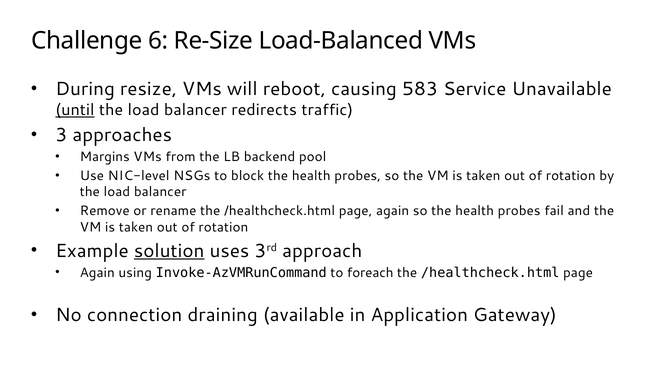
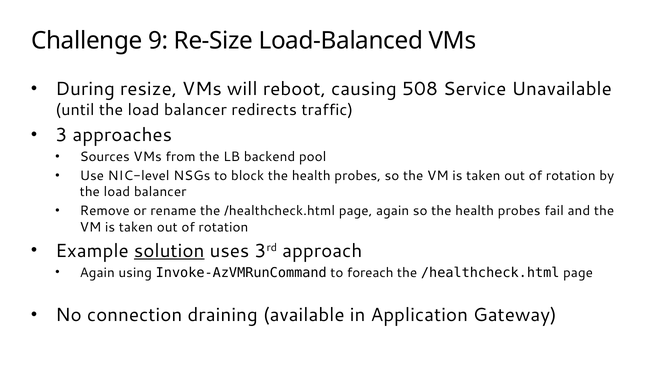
6: 6 -> 9 (158, 41)
583: 583 -> 508 (420, 89)
until underline: present -> none (75, 110)
Margins: Margins -> Sources (105, 157)
